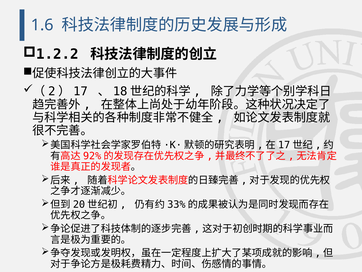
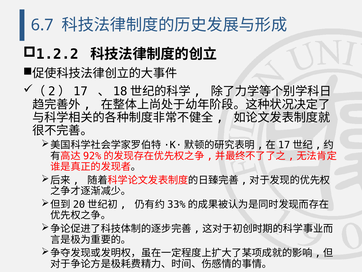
1.6: 1.6 -> 6.7 (42, 25)
